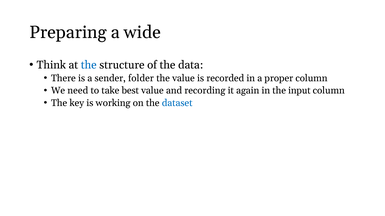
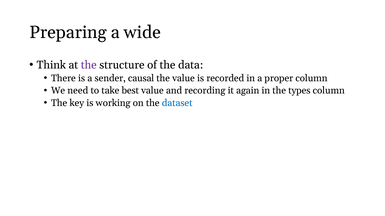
the colour: blue -> purple (89, 65)
folder: folder -> causal (141, 78)
input: input -> types (299, 91)
